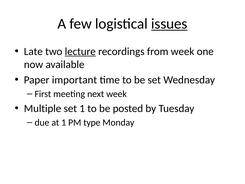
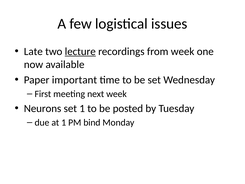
issues underline: present -> none (169, 24)
Multiple: Multiple -> Neurons (43, 108)
type: type -> bind (92, 122)
